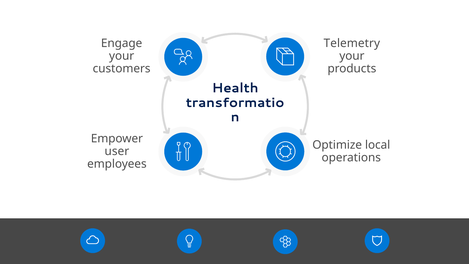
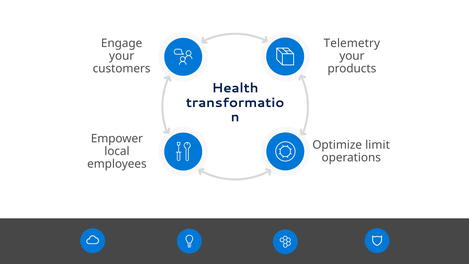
local: local -> limit (378, 145)
user: user -> local (117, 151)
